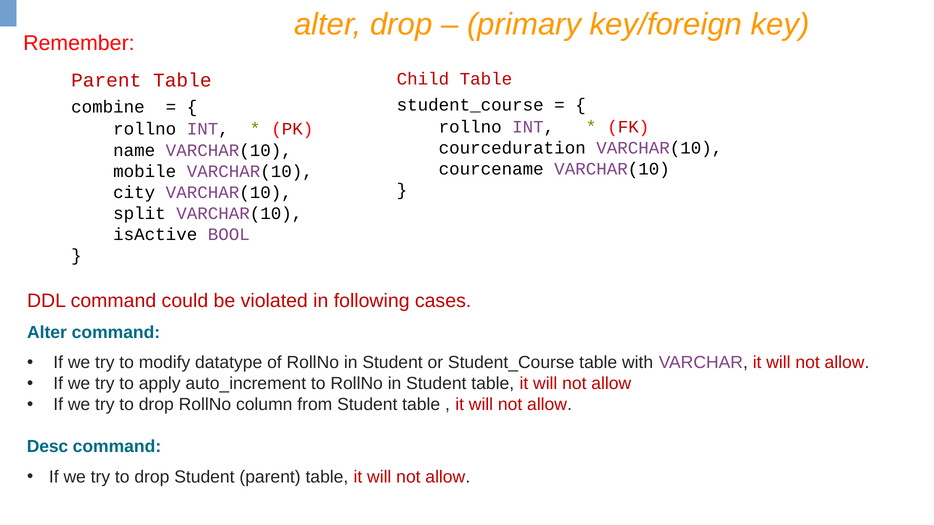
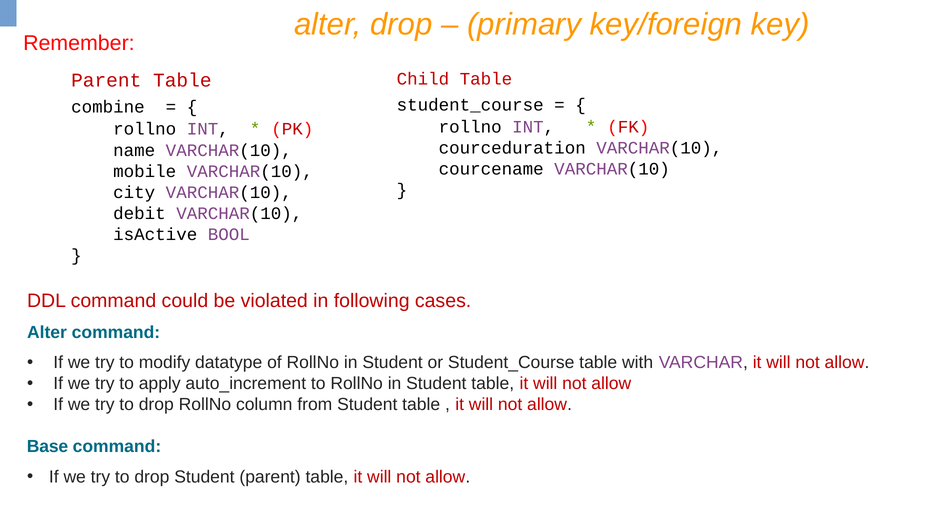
split: split -> debit (139, 213)
Desc: Desc -> Base (48, 447)
